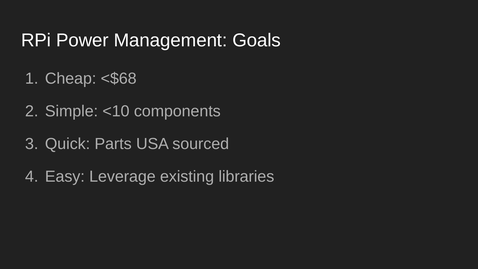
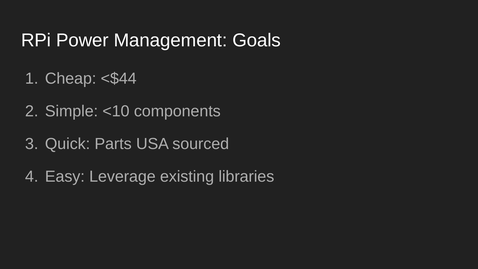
<$68: <$68 -> <$44 (119, 79)
